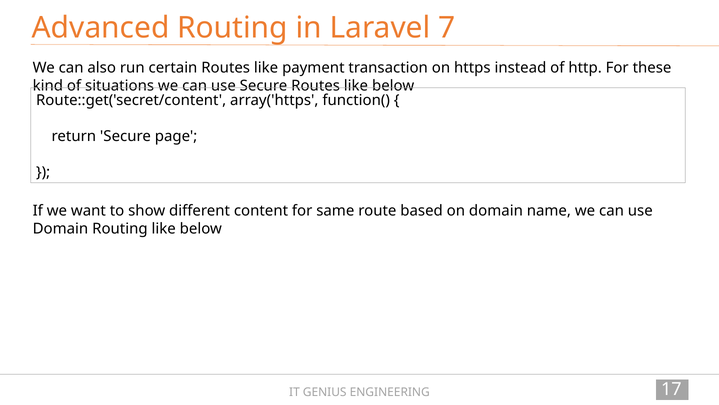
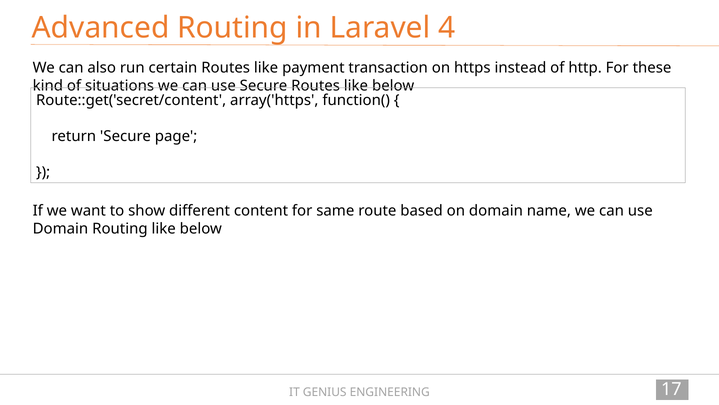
Laravel 7: 7 -> 4 (447, 28)
